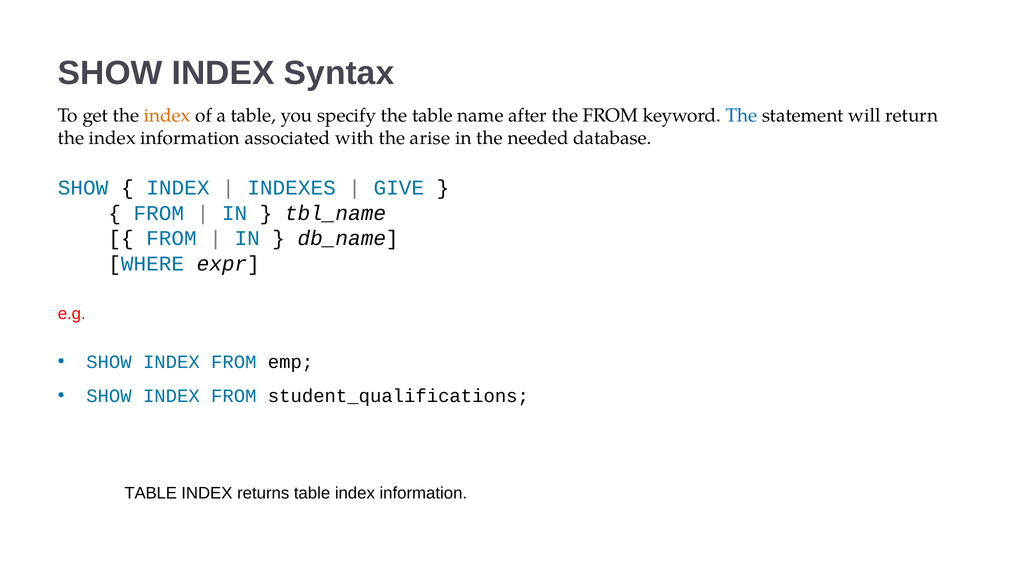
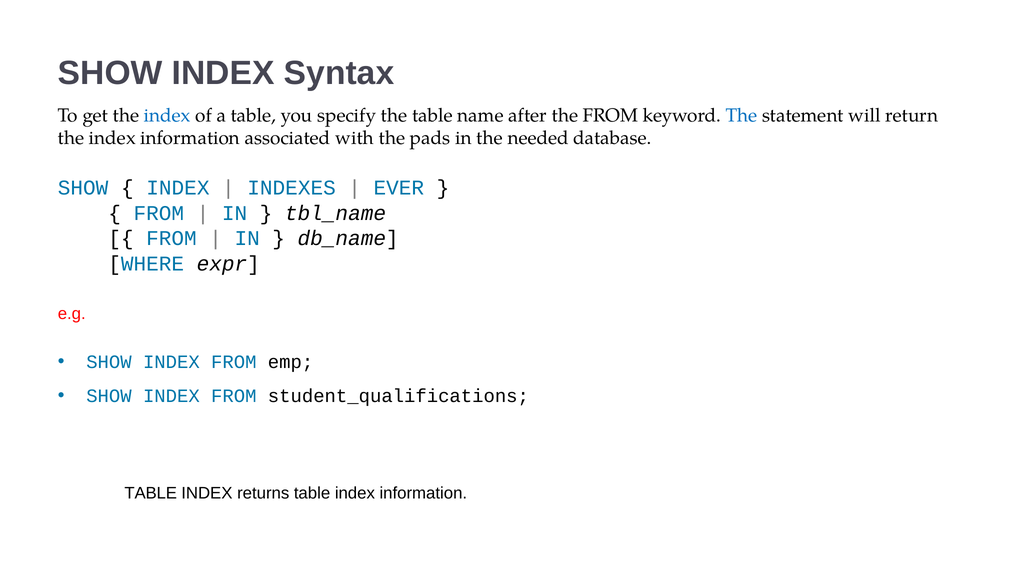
index colour: orange -> blue (167, 116)
arise: arise -> pads (430, 138)
GIVE: GIVE -> EVER (399, 188)
